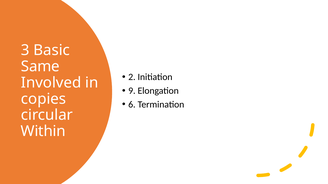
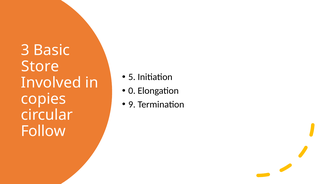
Same: Same -> Store (40, 67)
2: 2 -> 5 (132, 77)
9: 9 -> 0 (132, 91)
6: 6 -> 9 (132, 105)
Within: Within -> Follow (43, 132)
